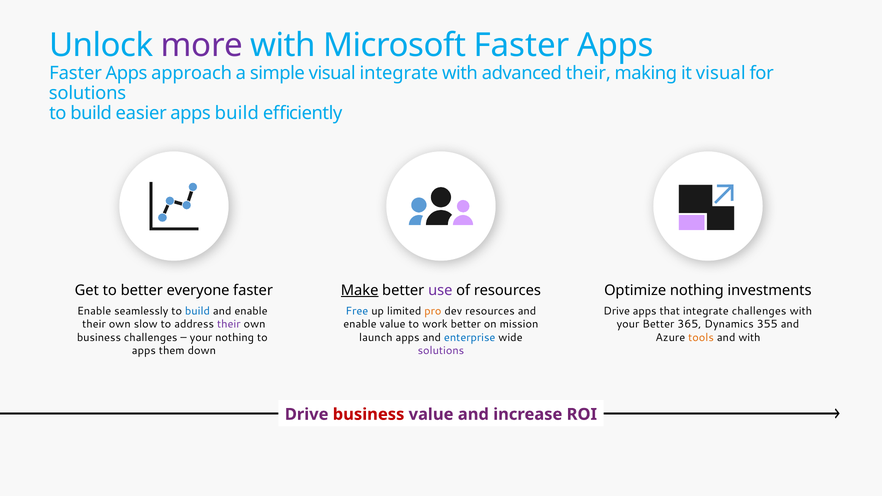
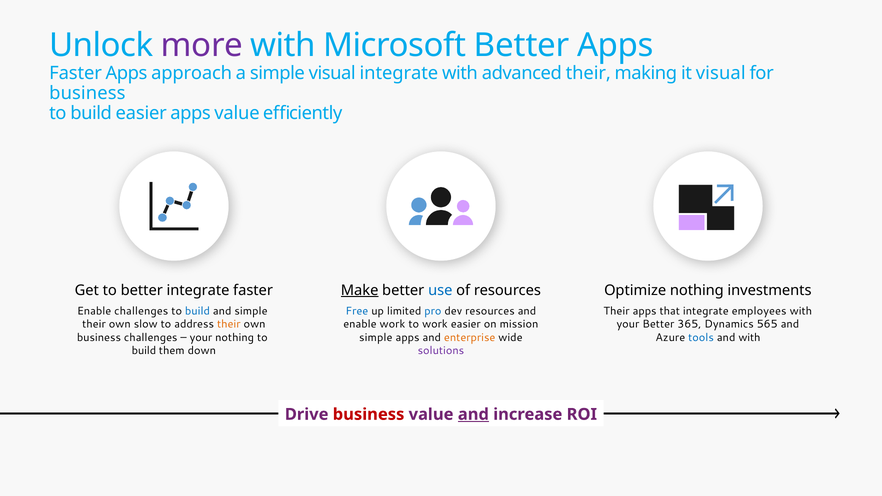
Microsoft Faster: Faster -> Better (522, 45)
solutions: solutions -> business (87, 93)
apps build: build -> value (237, 113)
better everyone: everyone -> integrate (198, 290)
use colour: purple -> blue (440, 290)
Enable seamlessly: seamlessly -> challenges (141, 311)
enable: enable -> simple (251, 311)
pro colour: orange -> blue (433, 311)
Drive: Drive -> Their (617, 311)
integrate challenges: challenges -> employees (759, 311)
their colour: purple -> orange (229, 324)
enable value: value -> work (392, 324)
work better: better -> easier (466, 324)
355: 355 -> 565 (767, 324)
launch: launch -> simple (376, 337)
enterprise colour: blue -> orange (470, 337)
tools colour: orange -> blue (701, 337)
apps: apps -> build (144, 351)
and underline: none -> present (473, 414)
